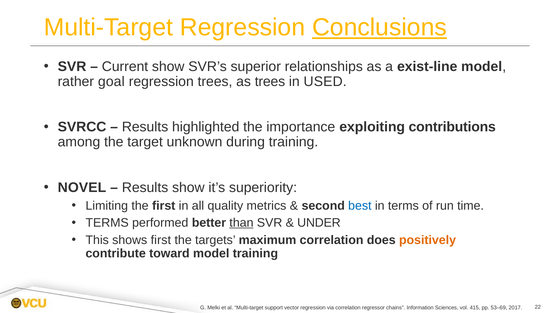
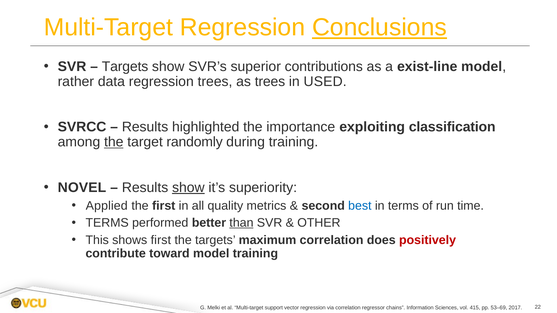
Current: Current -> Targets (125, 67)
relationships: relationships -> contributions (324, 67)
goal: goal -> data (111, 82)
contributions: contributions -> classification (452, 127)
the underline: none -> present (114, 142)
unknown: unknown -> randomly (195, 142)
show underline: none -> present (188, 188)
Limiting: Limiting -> Applied (107, 206)
UNDER: UNDER -> OTHER (319, 223)
positively colour: orange -> red (428, 240)
